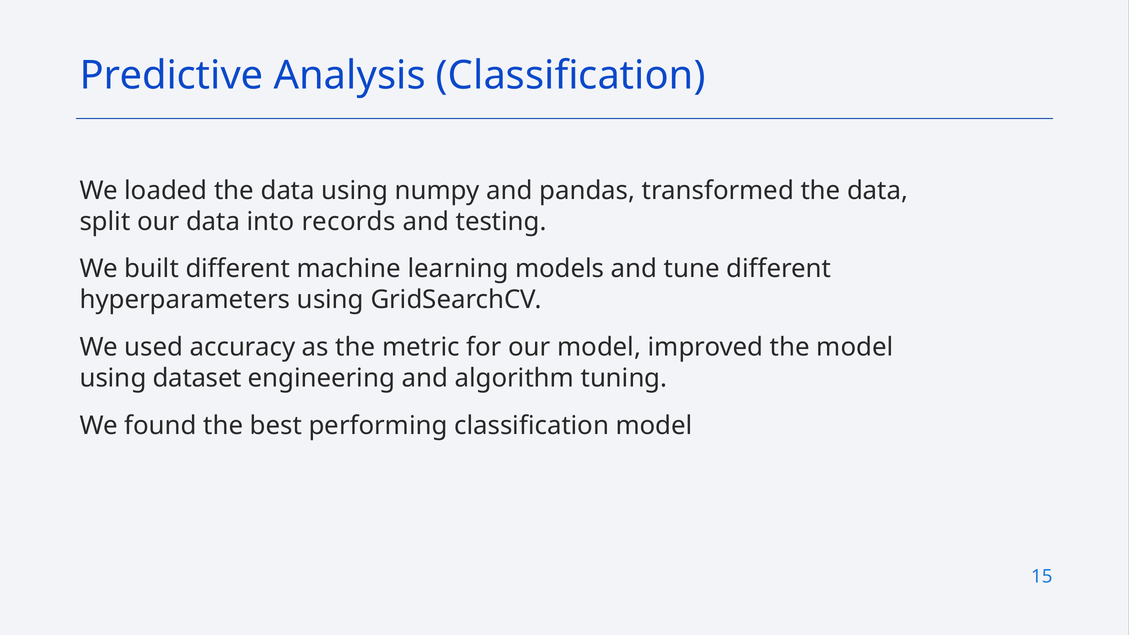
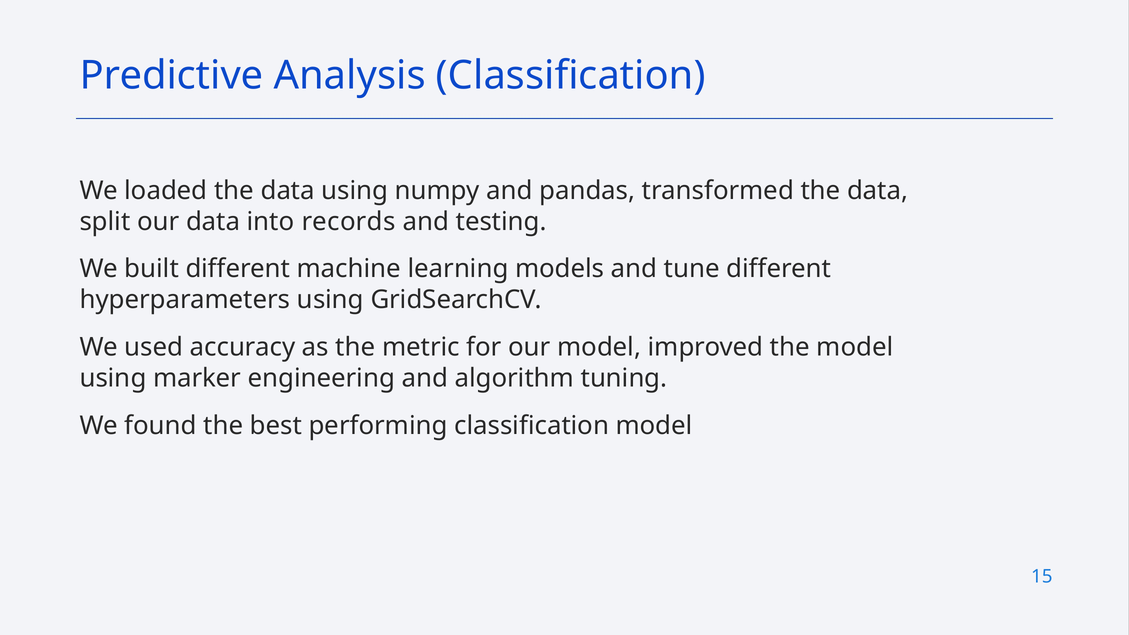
dataset: dataset -> marker (197, 378)
